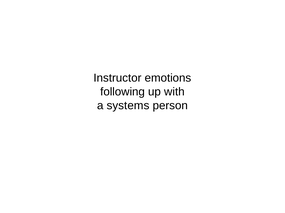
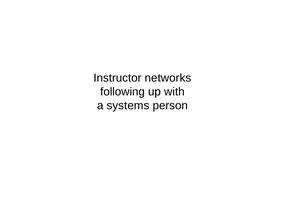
emotions: emotions -> networks (168, 78)
